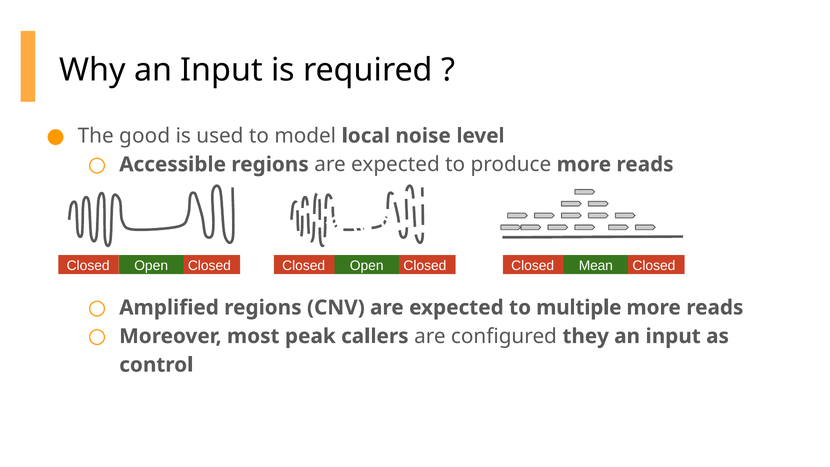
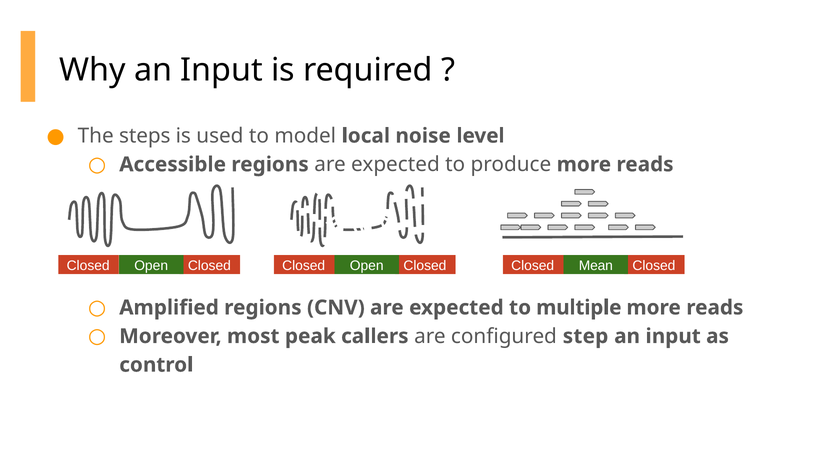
good: good -> steps (145, 136)
they: they -> step (586, 336)
